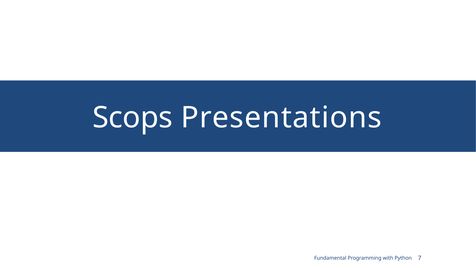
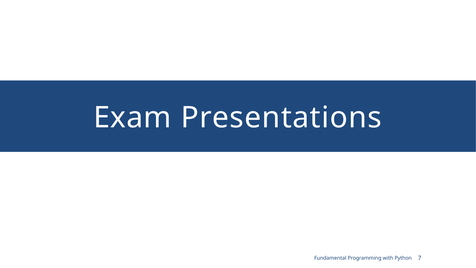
Scops: Scops -> Exam (132, 118)
